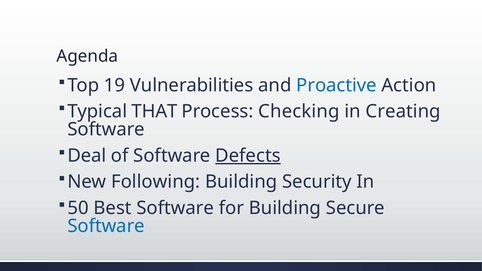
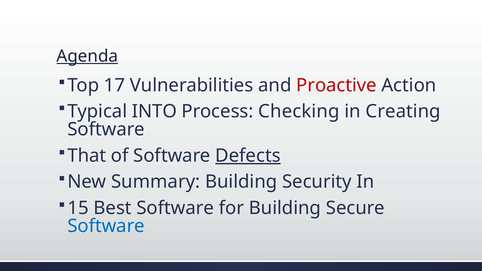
Agenda underline: none -> present (87, 56)
19: 19 -> 17 (115, 85)
Proactive colour: blue -> red (336, 85)
THAT: THAT -> INTO (154, 111)
Deal: Deal -> That (87, 156)
Following: Following -> Summary (156, 182)
50: 50 -> 15 (78, 208)
